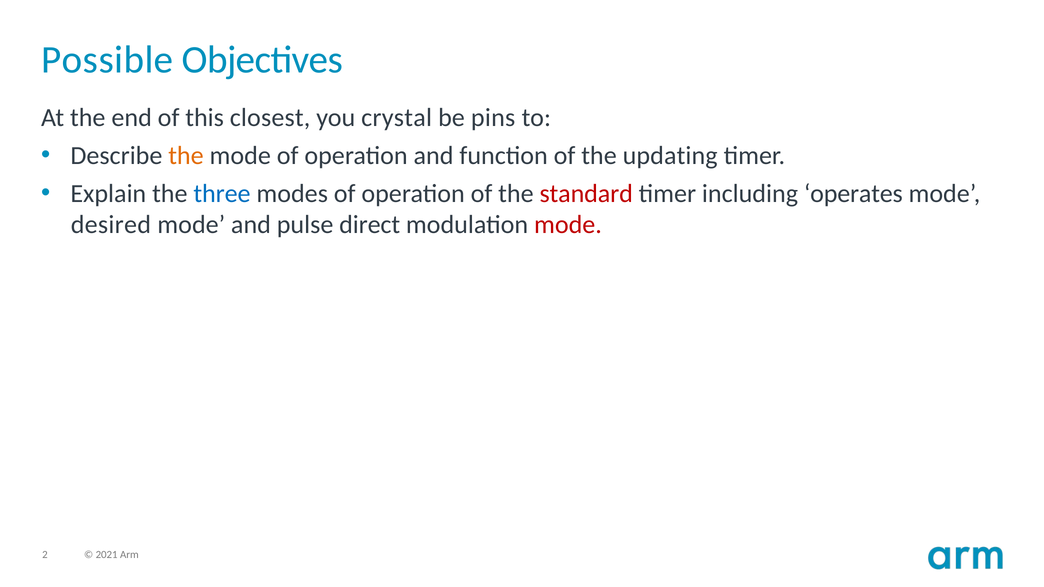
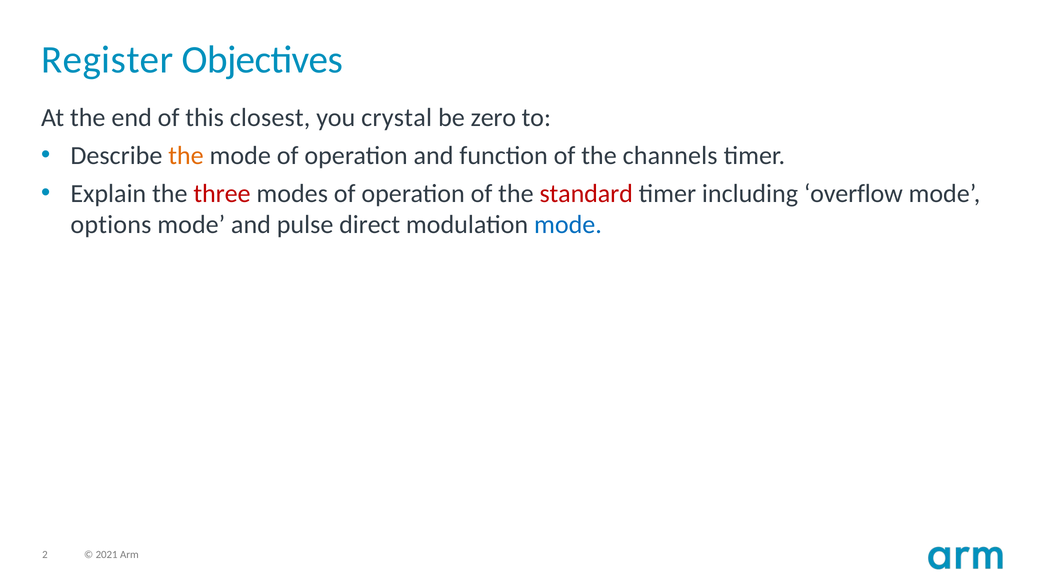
Possible: Possible -> Register (107, 60)
pins: pins -> zero (493, 118)
updating: updating -> channels (670, 156)
three colour: blue -> red (222, 193)
operates: operates -> overflow (853, 193)
desired: desired -> options (111, 225)
mode colour: red -> blue (568, 225)
